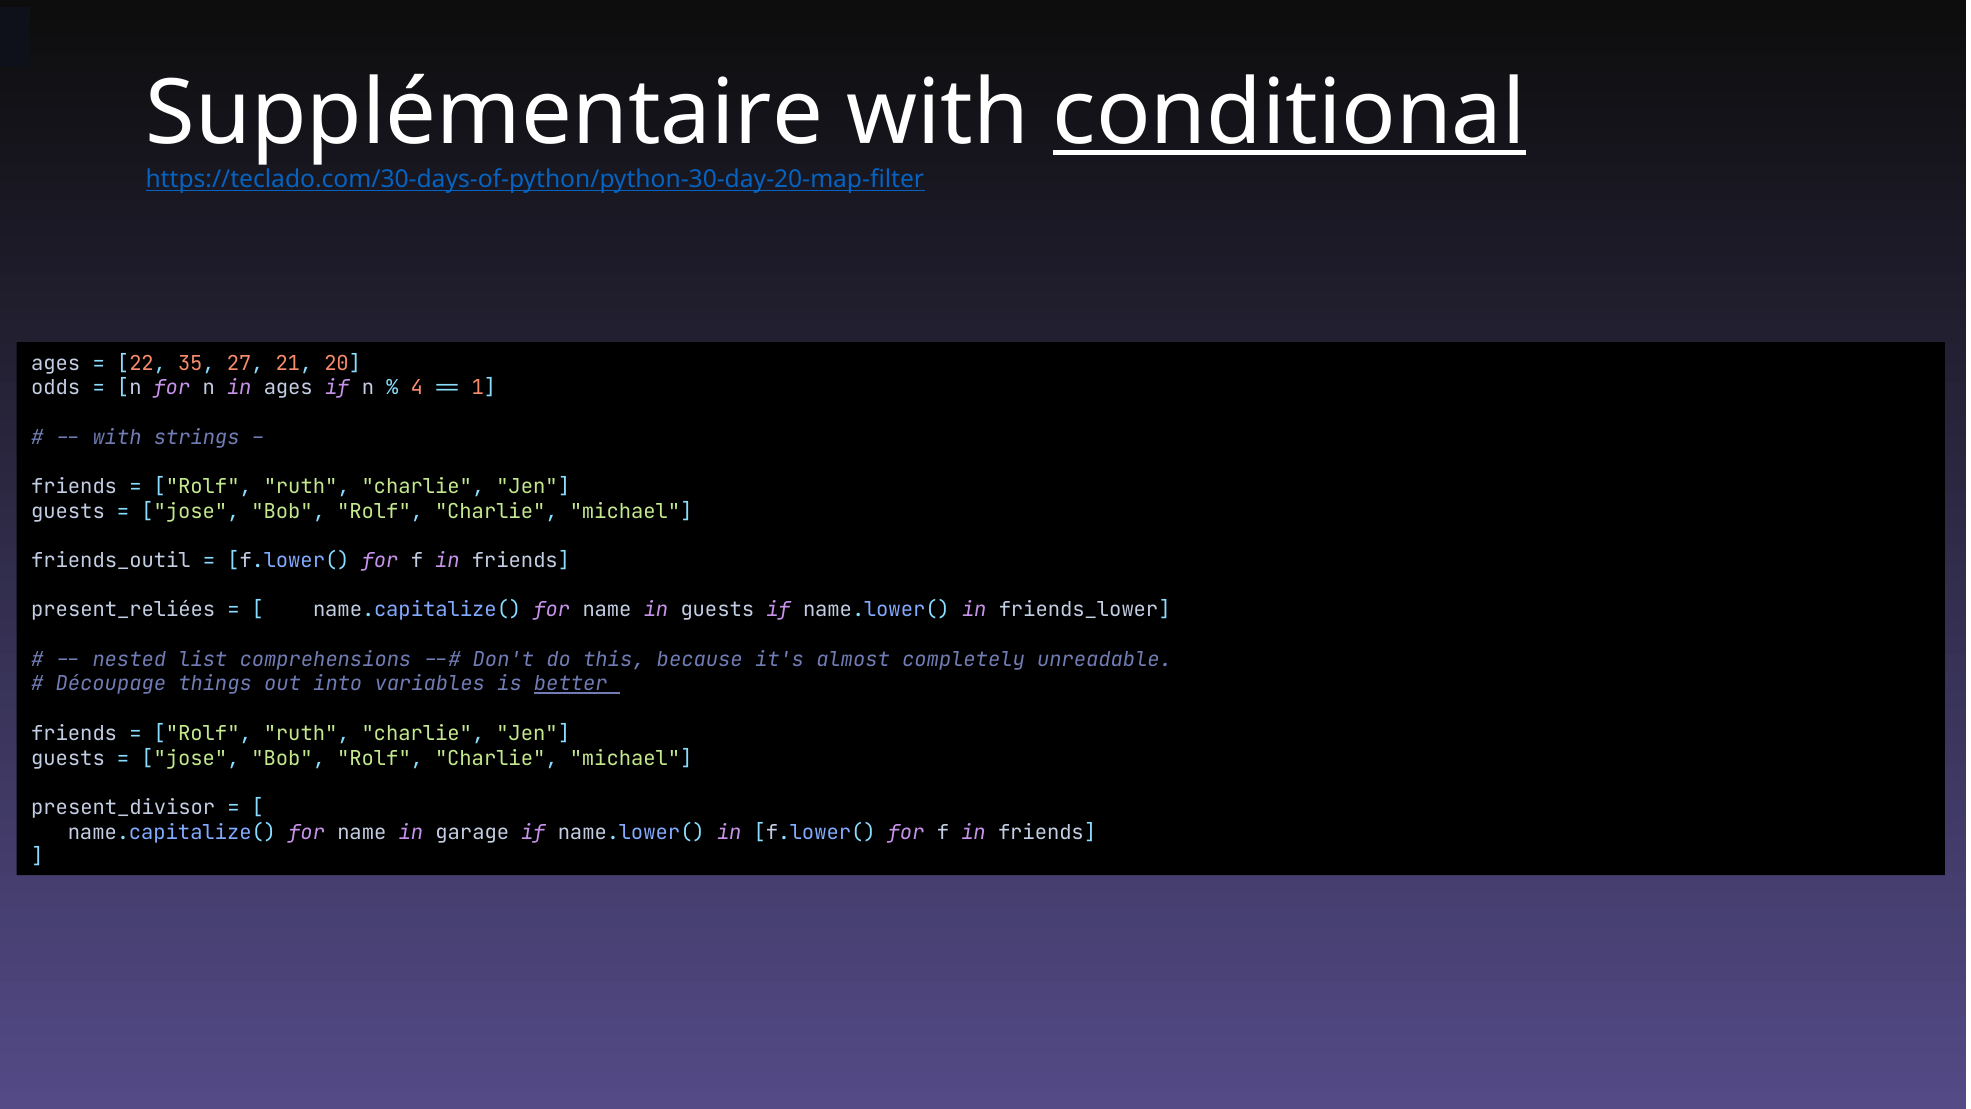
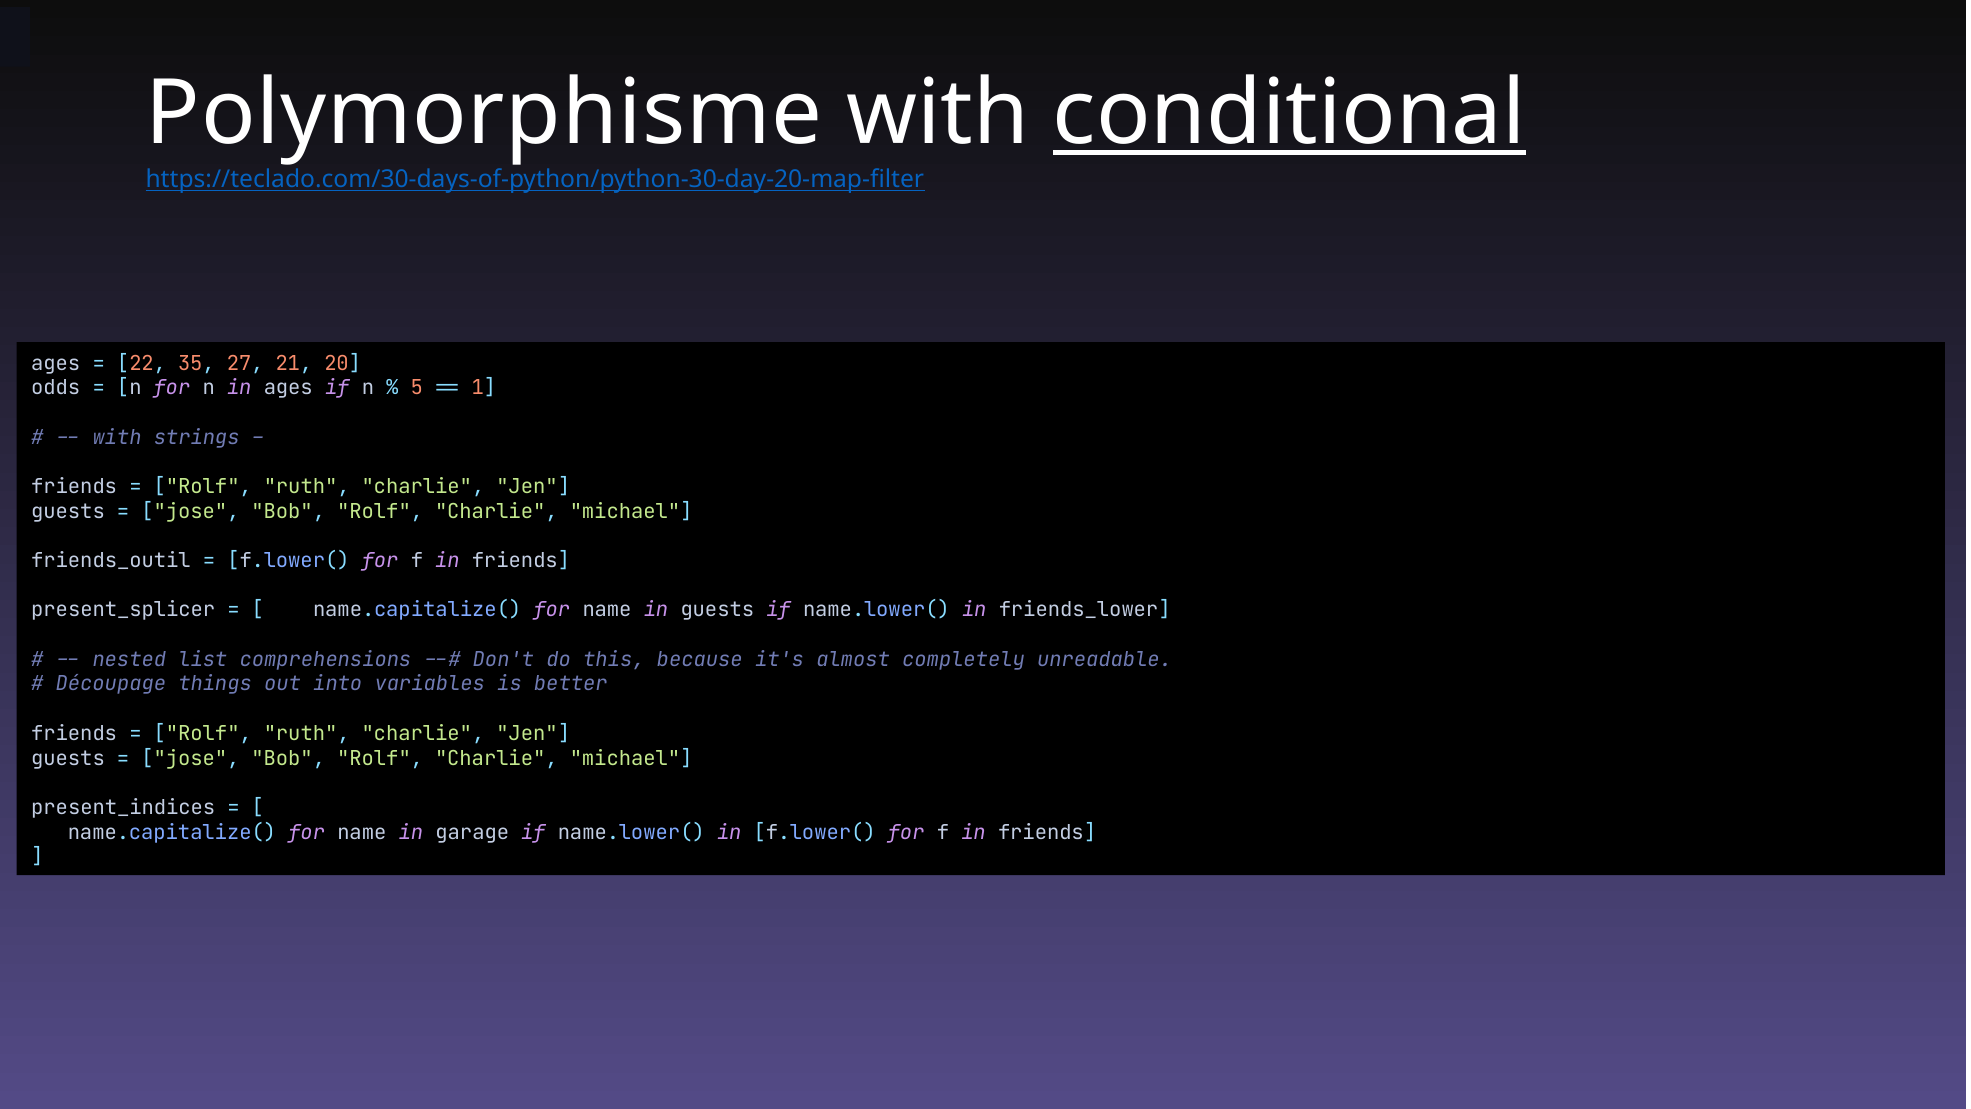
Supplémentaire: Supplémentaire -> Polymorphisme (484, 114)
4: 4 -> 5 (417, 388)
present_reliées: present_reliées -> present_splicer (123, 610)
better underline: present -> none (577, 684)
present_divisor: present_divisor -> present_indices (123, 807)
